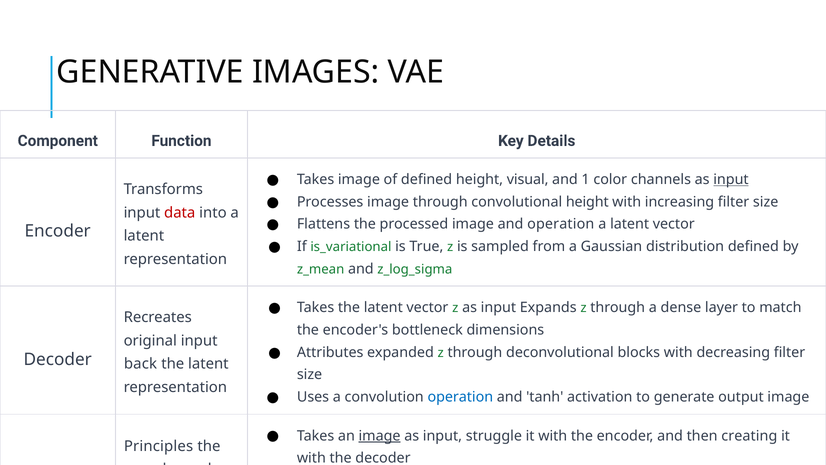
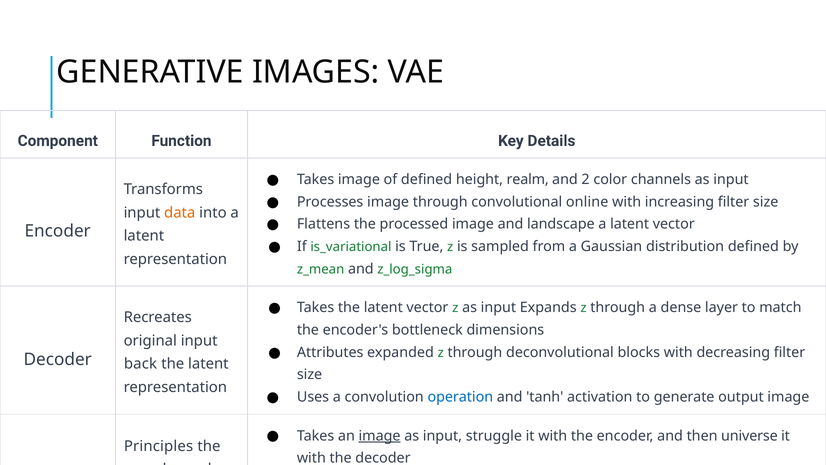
visual: visual -> realm (528, 179)
1: 1 -> 2 (586, 179)
input underline: present -> none (731, 179)
convolutional height: height -> online (587, 202)
data colour: red -> orange (180, 212)
and operation: operation -> landscape (561, 224)
creating: creating -> universe (749, 436)
